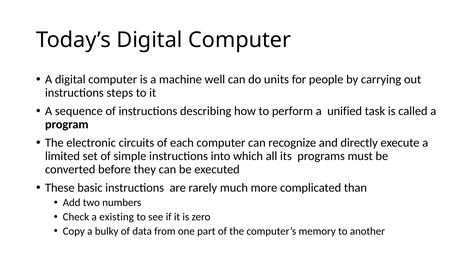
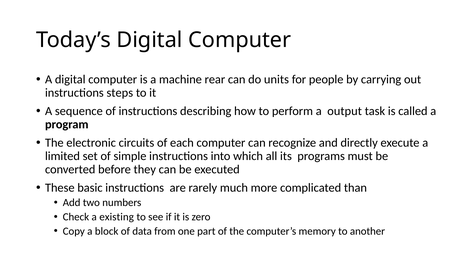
well: well -> rear (215, 79)
unified: unified -> output (345, 111)
bulky: bulky -> block (107, 231)
